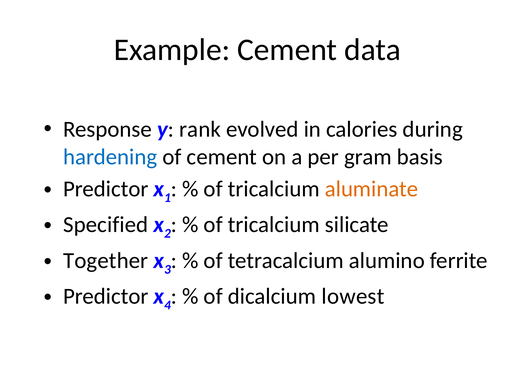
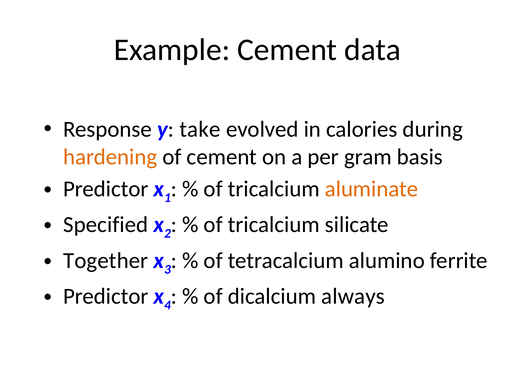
rank: rank -> take (200, 129)
hardening colour: blue -> orange (110, 157)
lowest: lowest -> always (353, 297)
